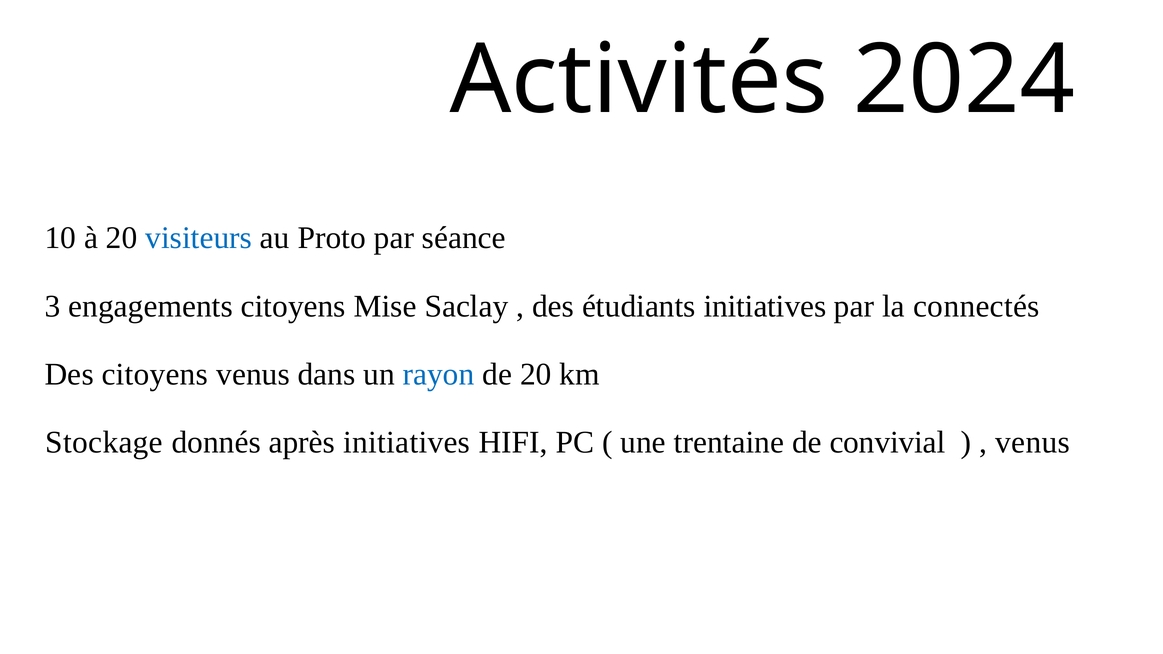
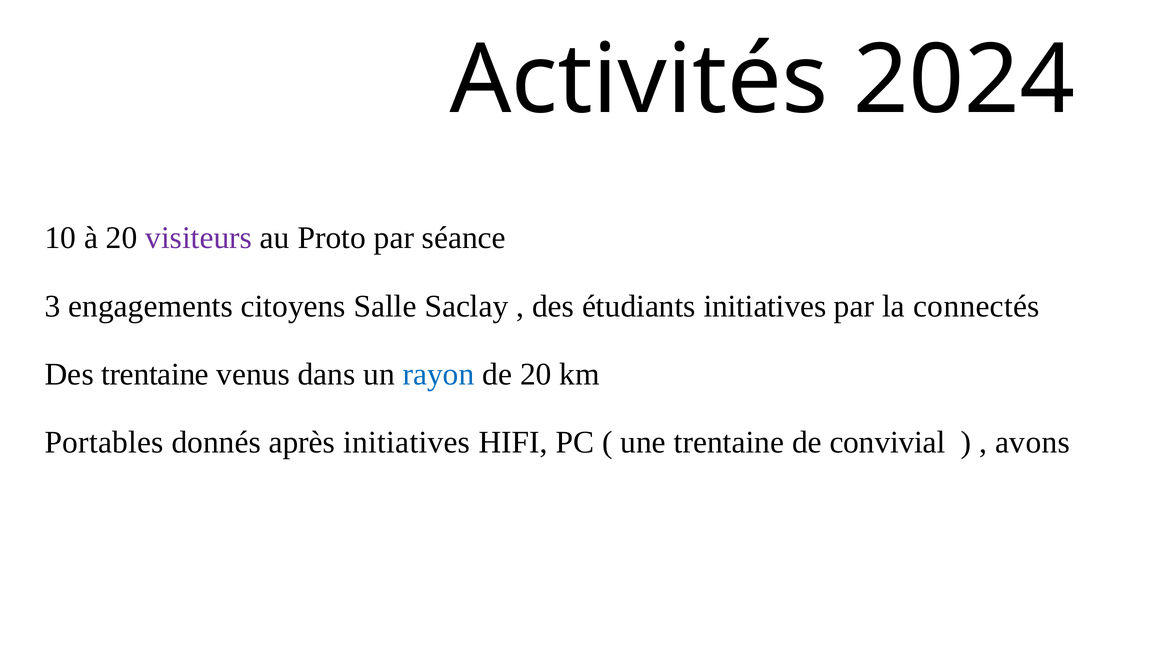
visiteurs colour: blue -> purple (199, 238)
Mise: Mise -> Salle (385, 306)
Des citoyens: citoyens -> trentaine (155, 375)
Stockage: Stockage -> Portables (104, 443)
venus: venus -> avons (1033, 443)
